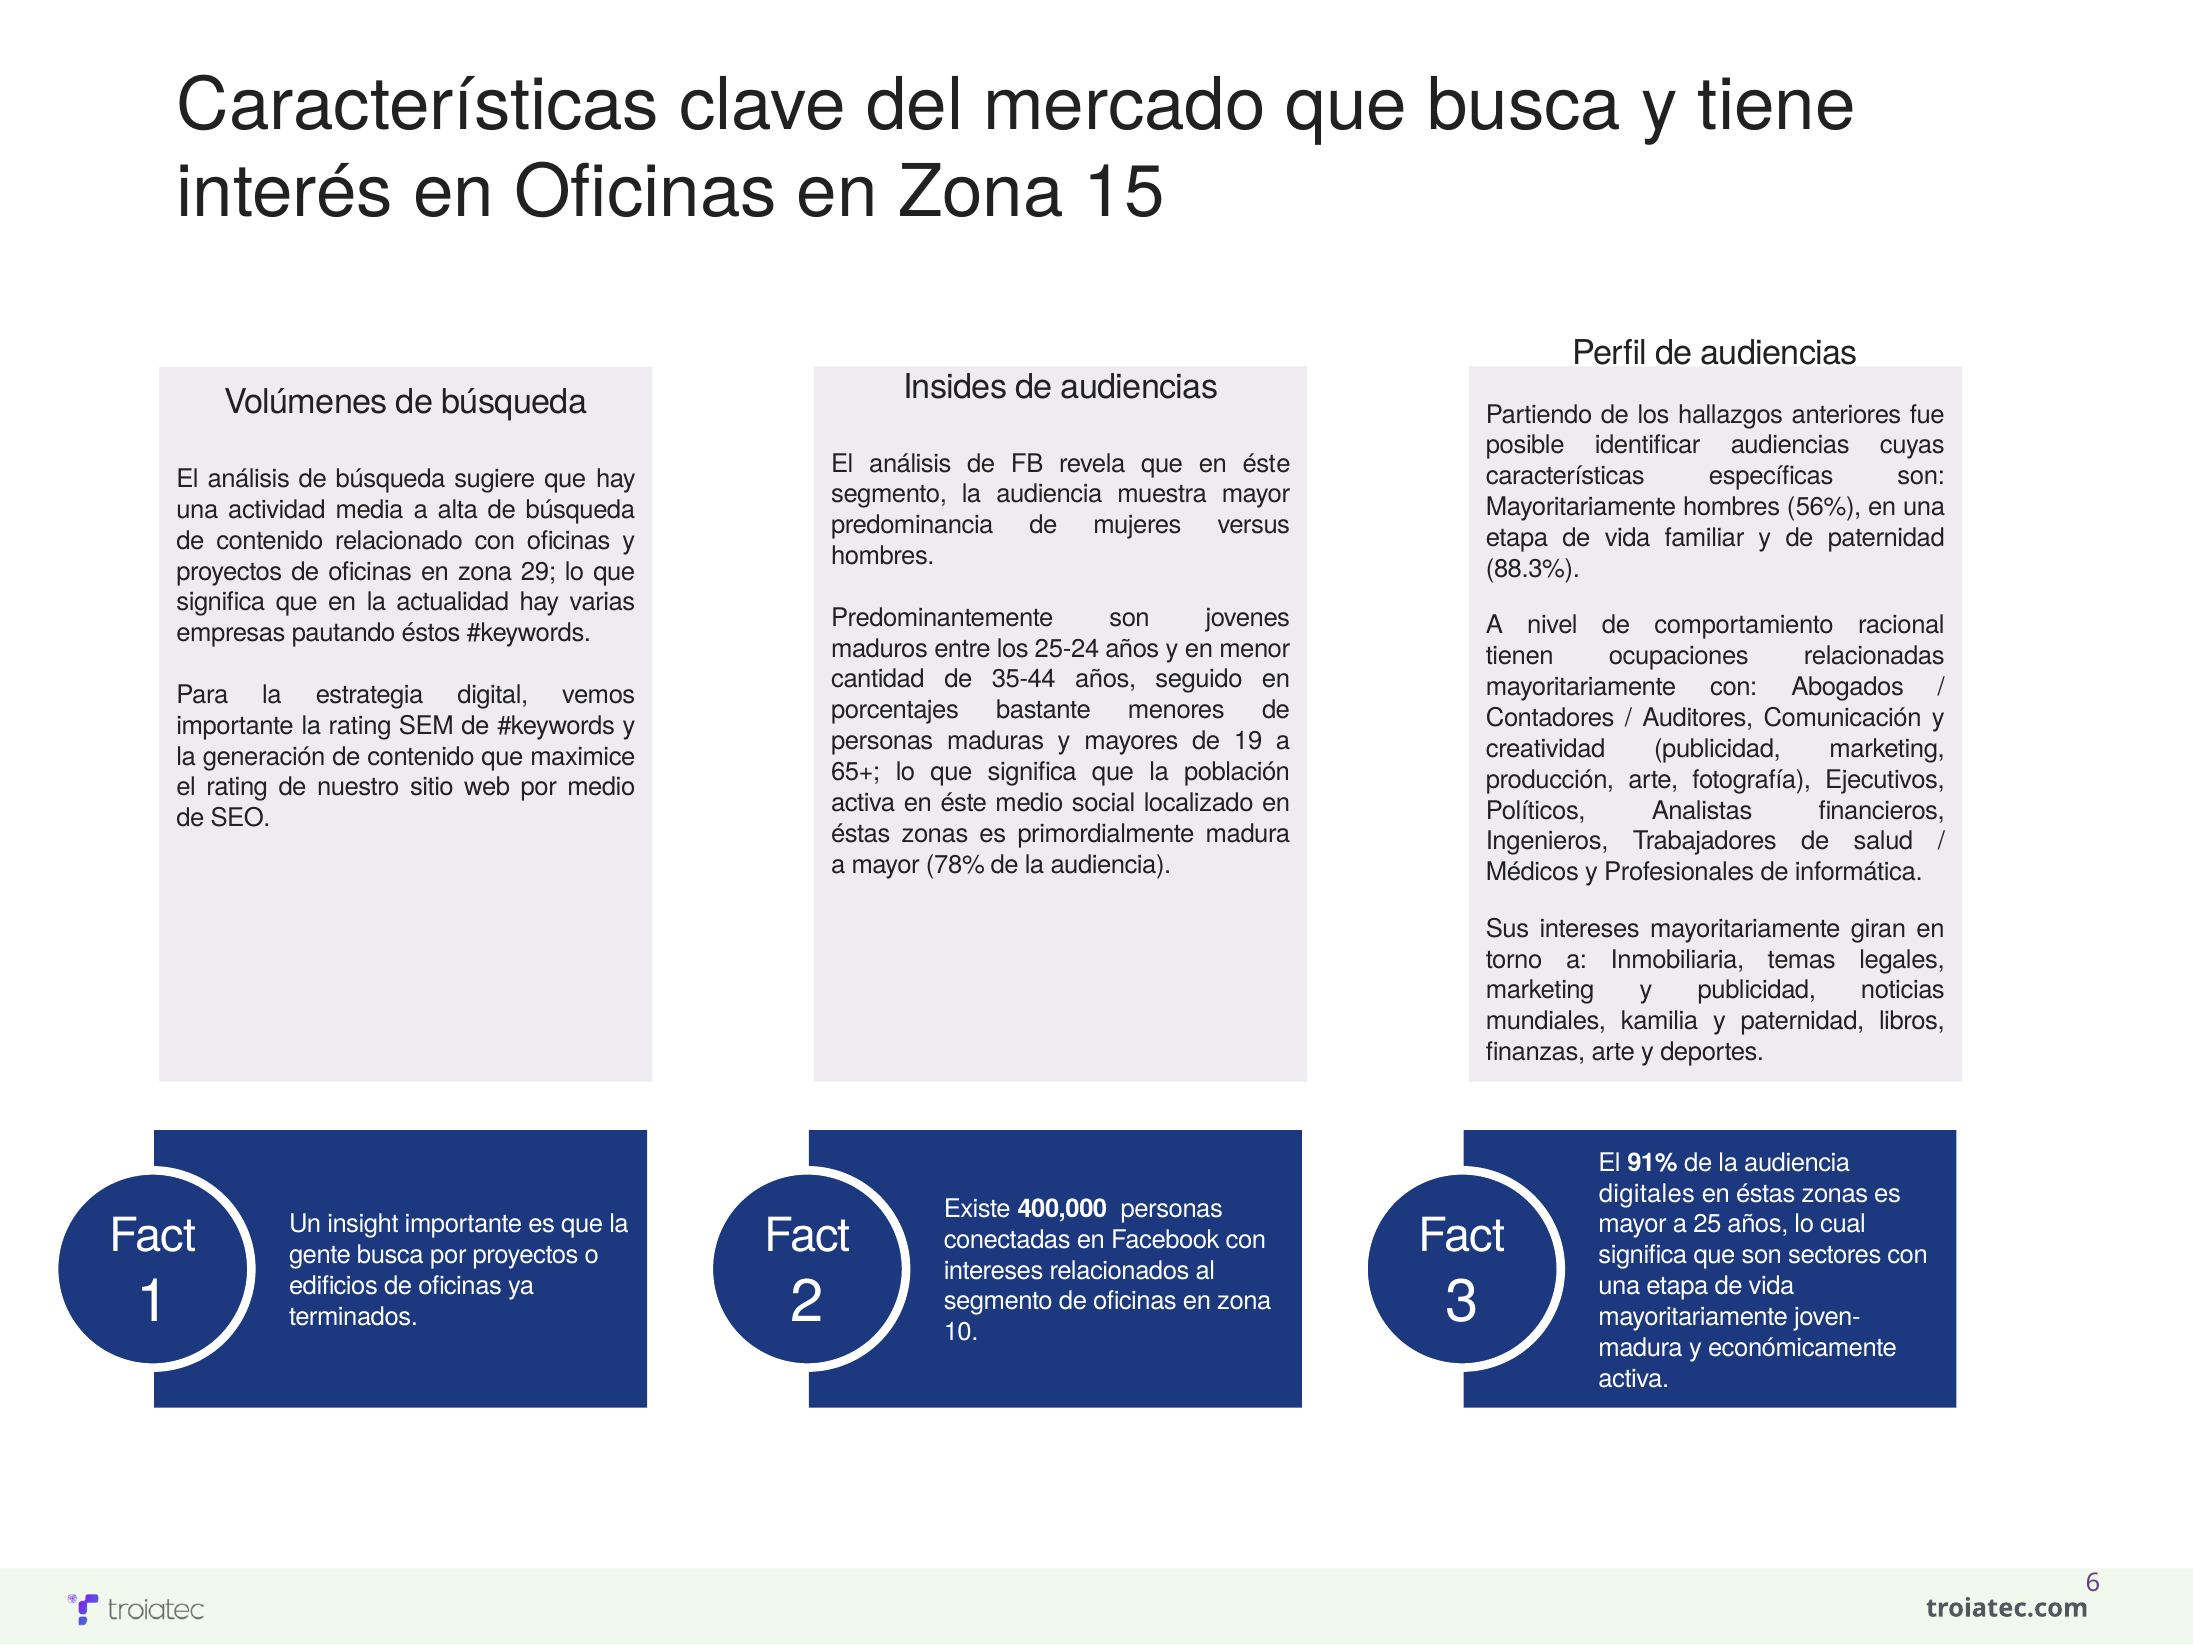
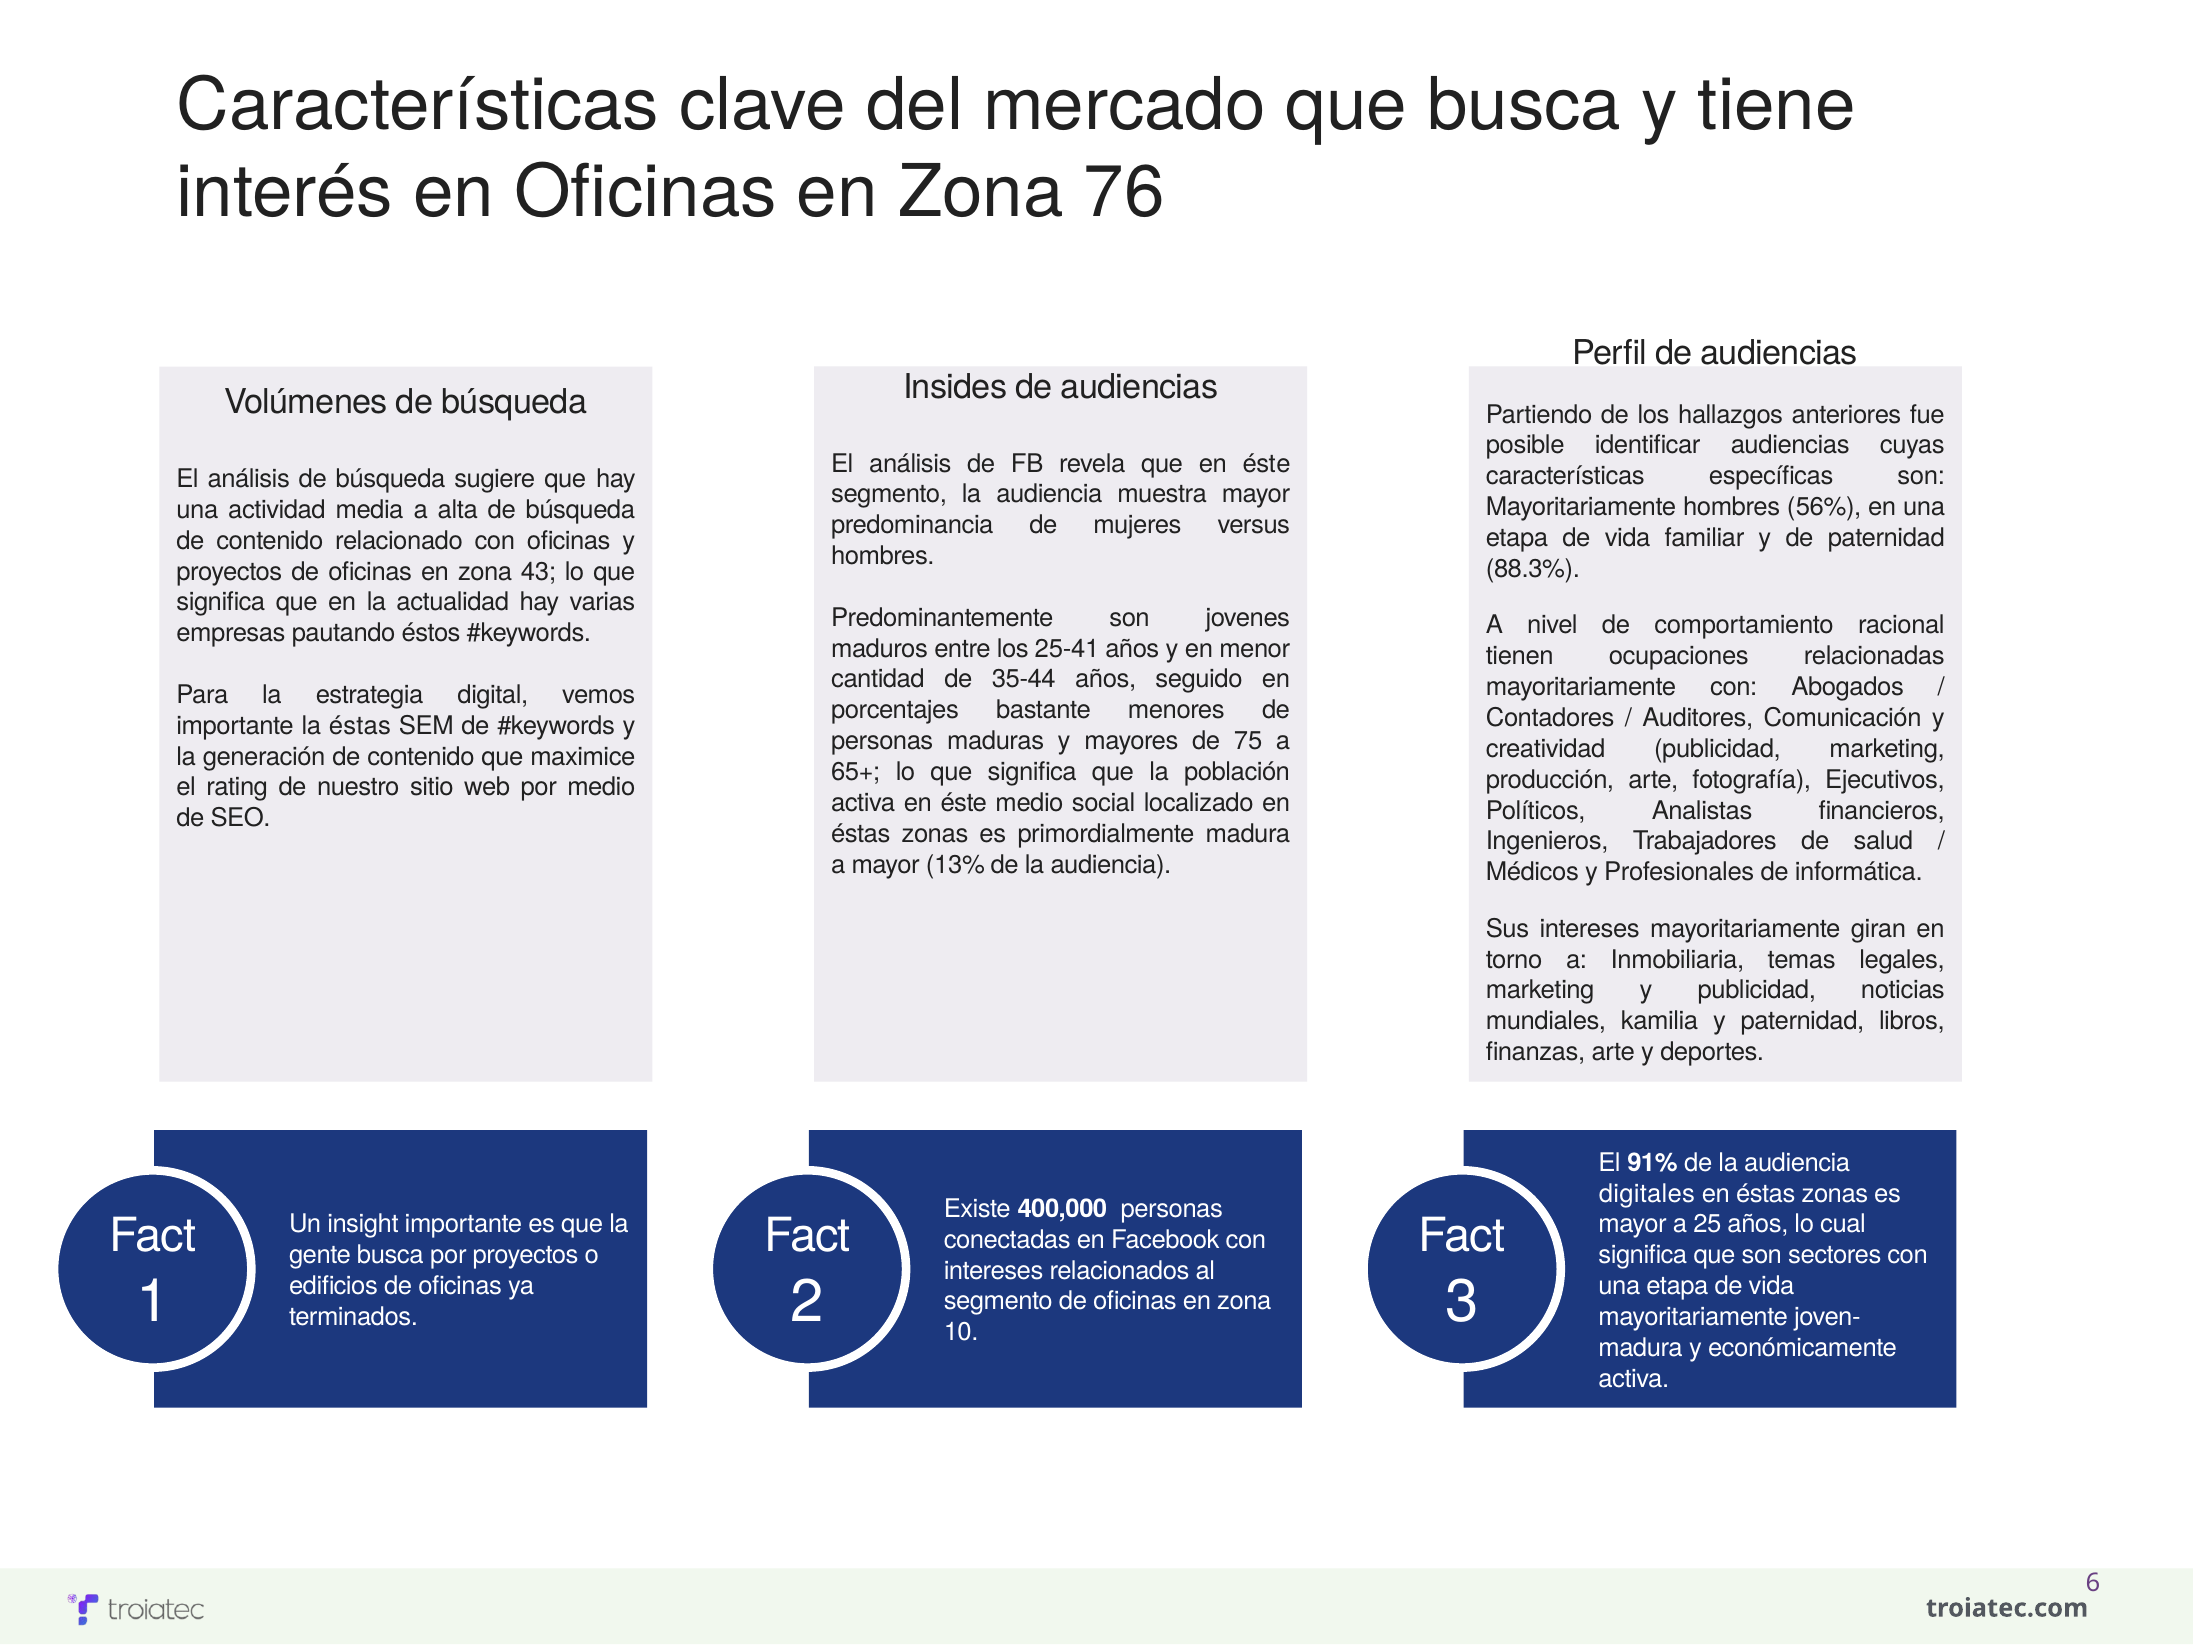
15: 15 -> 76 (1124, 192)
29: 29 -> 43 (539, 572)
25-24: 25-24 -> 25-41 (1067, 649)
la rating: rating -> éstas (360, 726)
19: 19 -> 75 (1248, 741)
78%: 78% -> 13% (955, 864)
